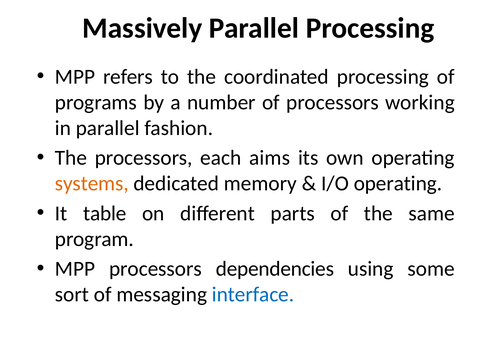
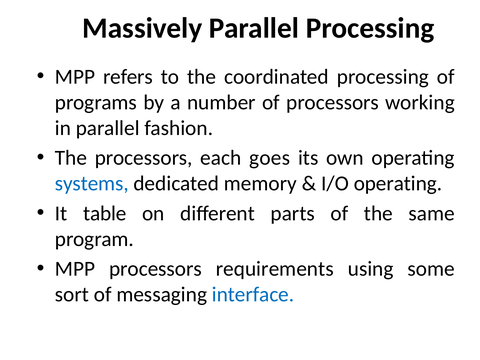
aims: aims -> goes (270, 158)
systems colour: orange -> blue (92, 183)
dependencies: dependencies -> requirements (275, 269)
